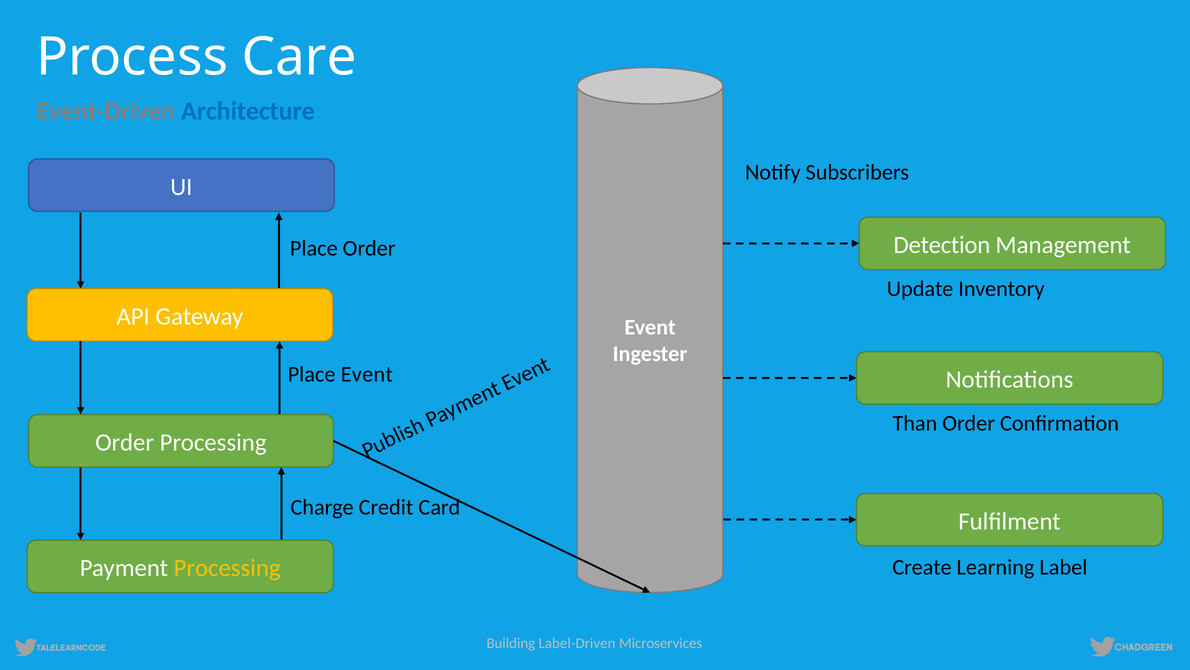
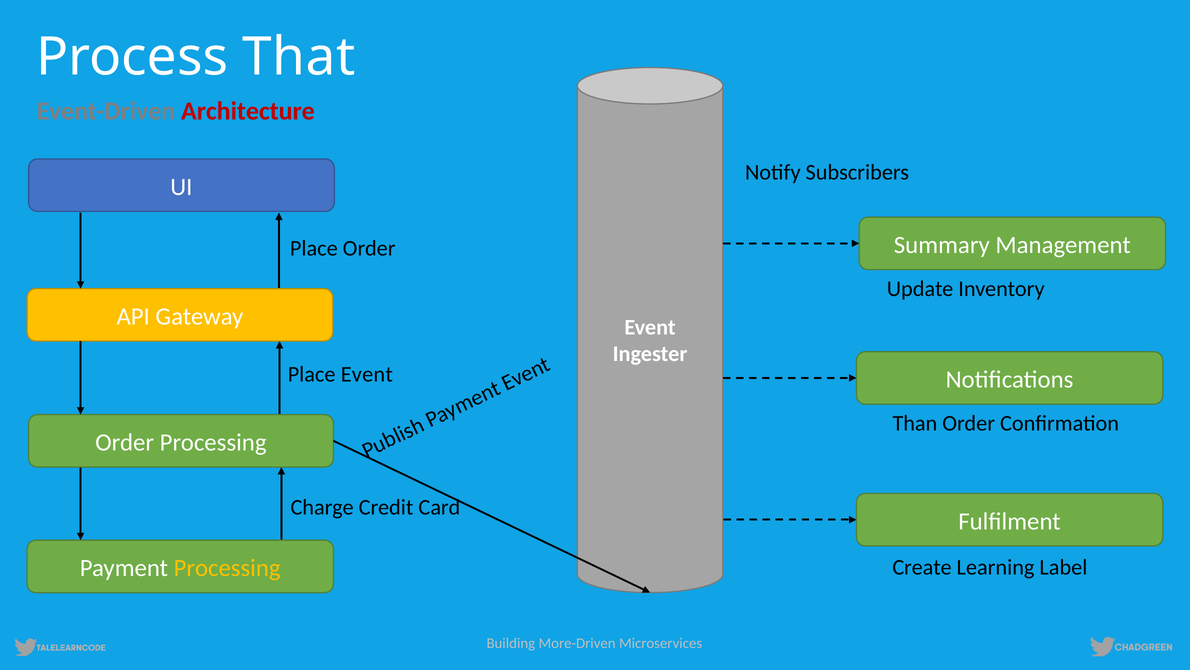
Care: Care -> That (299, 57)
Architecture colour: blue -> red (248, 111)
Detection: Detection -> Summary (942, 245)
Label-Driven: Label-Driven -> More-Driven (577, 643)
